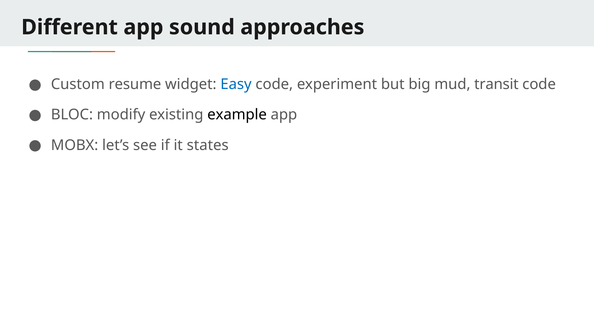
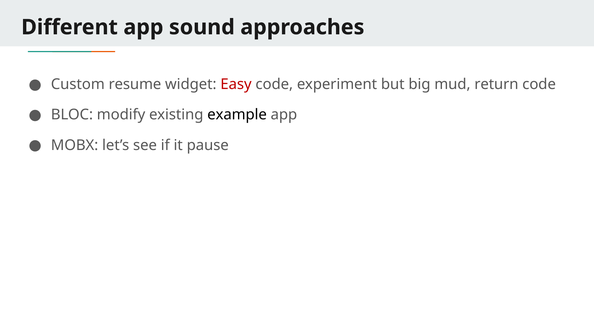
Easy colour: blue -> red (236, 84)
transit: transit -> return (496, 84)
states: states -> pause (208, 145)
